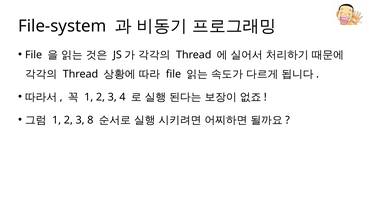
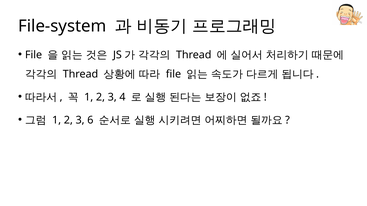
8: 8 -> 6 (90, 120)
